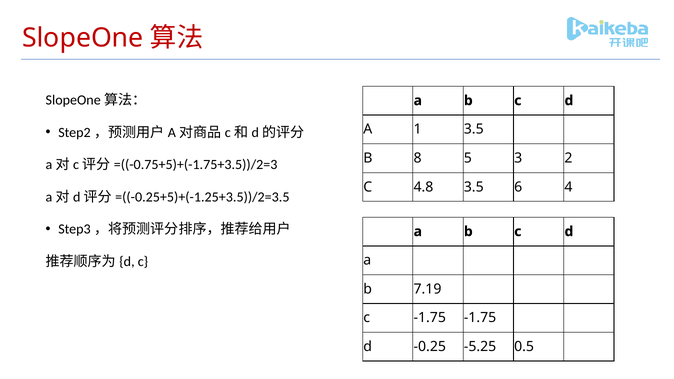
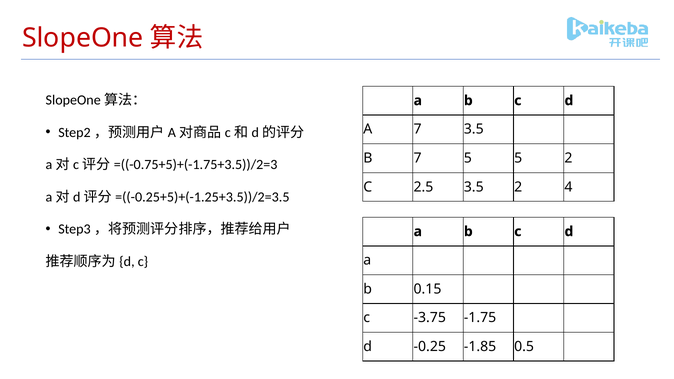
A 1: 1 -> 7 (418, 129)
B 8: 8 -> 7 (418, 158)
5 3: 3 -> 5 (518, 158)
4.8: 4.8 -> 2.5 (423, 187)
3.5 6: 6 -> 2 (518, 187)
7.19: 7.19 -> 0.15 (427, 289)
c -1.75: -1.75 -> -3.75 (430, 318)
-5.25: -5.25 -> -1.85 (480, 347)
